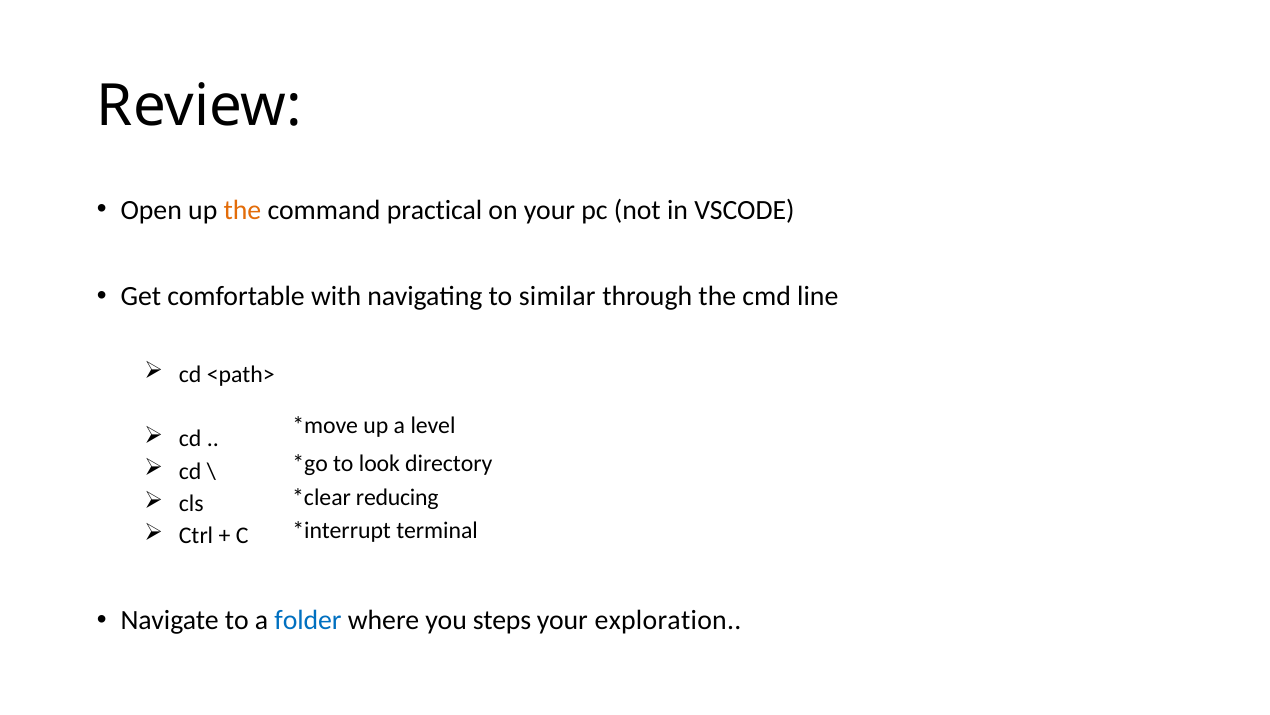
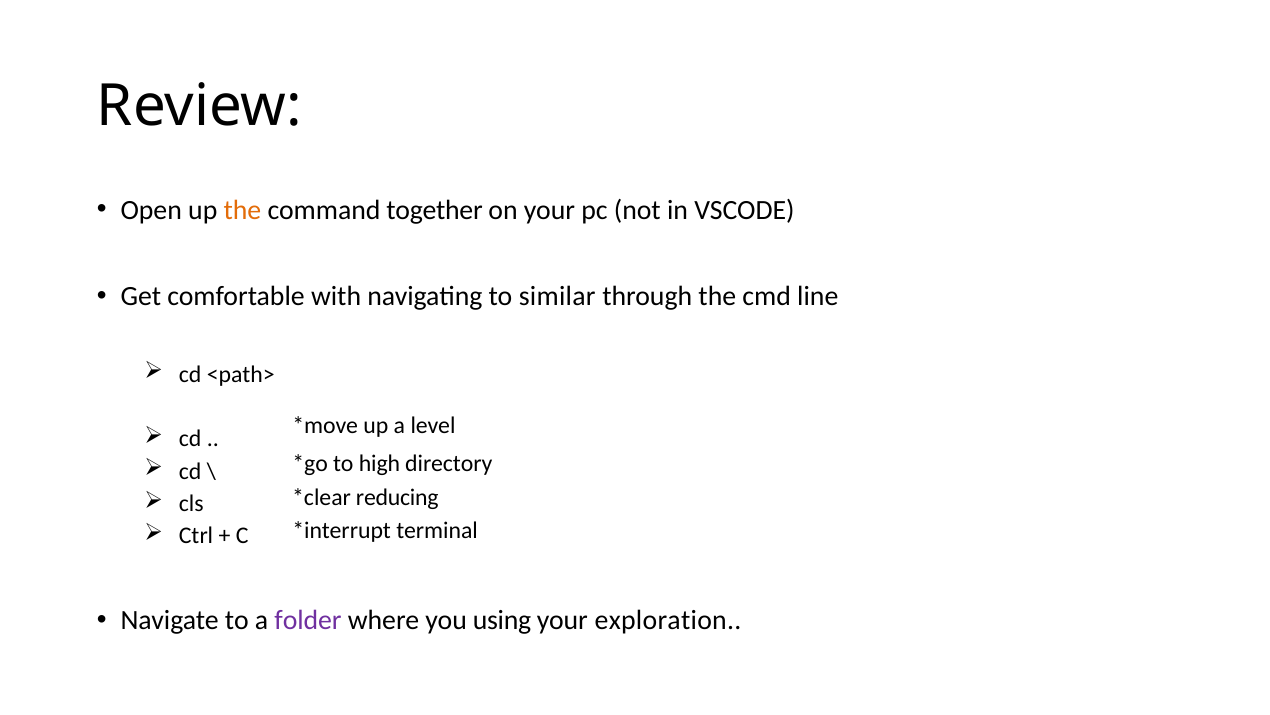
practical: practical -> together (435, 210)
look: look -> high (379, 464)
folder colour: blue -> purple (308, 620)
steps: steps -> using (502, 620)
